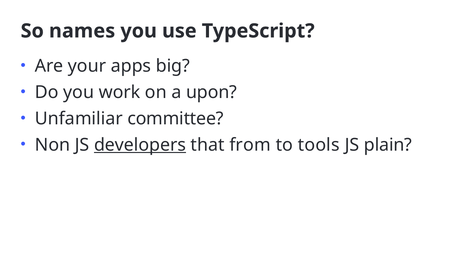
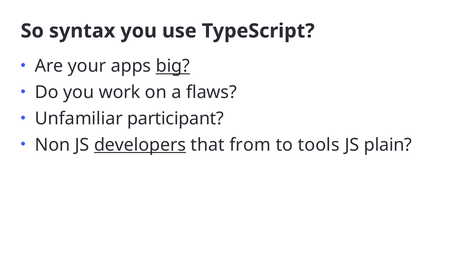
names: names -> syntax (82, 31)
big underline: none -> present (173, 66)
upon: upon -> flaws (211, 92)
committee: committee -> participant (176, 119)
